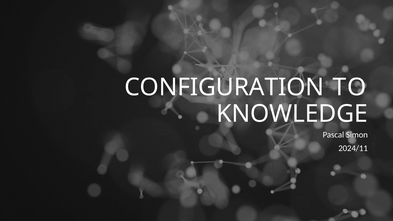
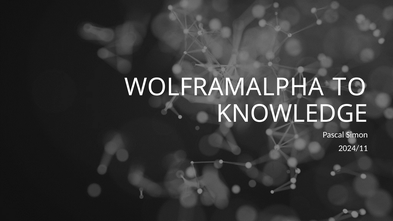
CONFIGURATION: CONFIGURATION -> WOLFRAMALPHA (224, 87)
